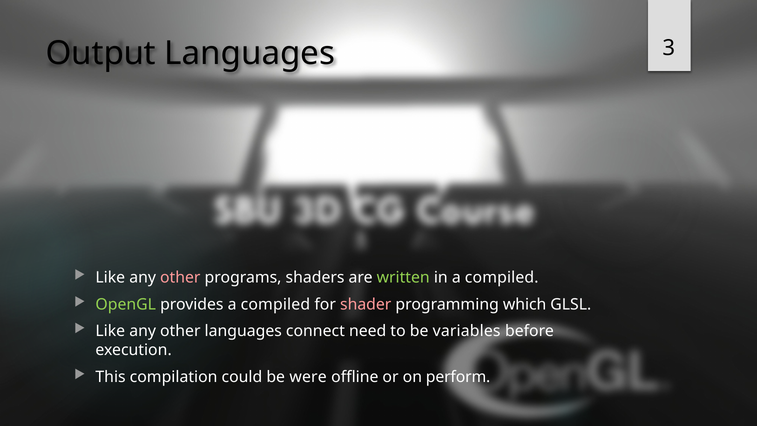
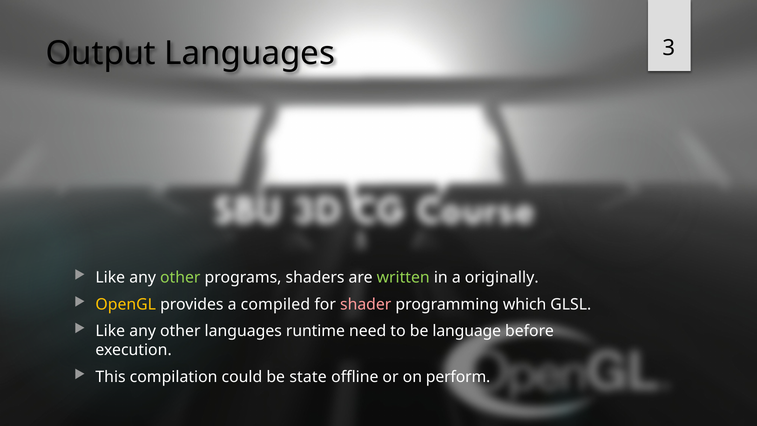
other colour: pink -> light green (180, 277)
in a compiled: compiled -> originally (502, 277)
OpenGL colour: light green -> yellow (126, 304)
connect: connect -> runtime (315, 331)
variables: variables -> language (467, 331)
were: were -> state (308, 377)
